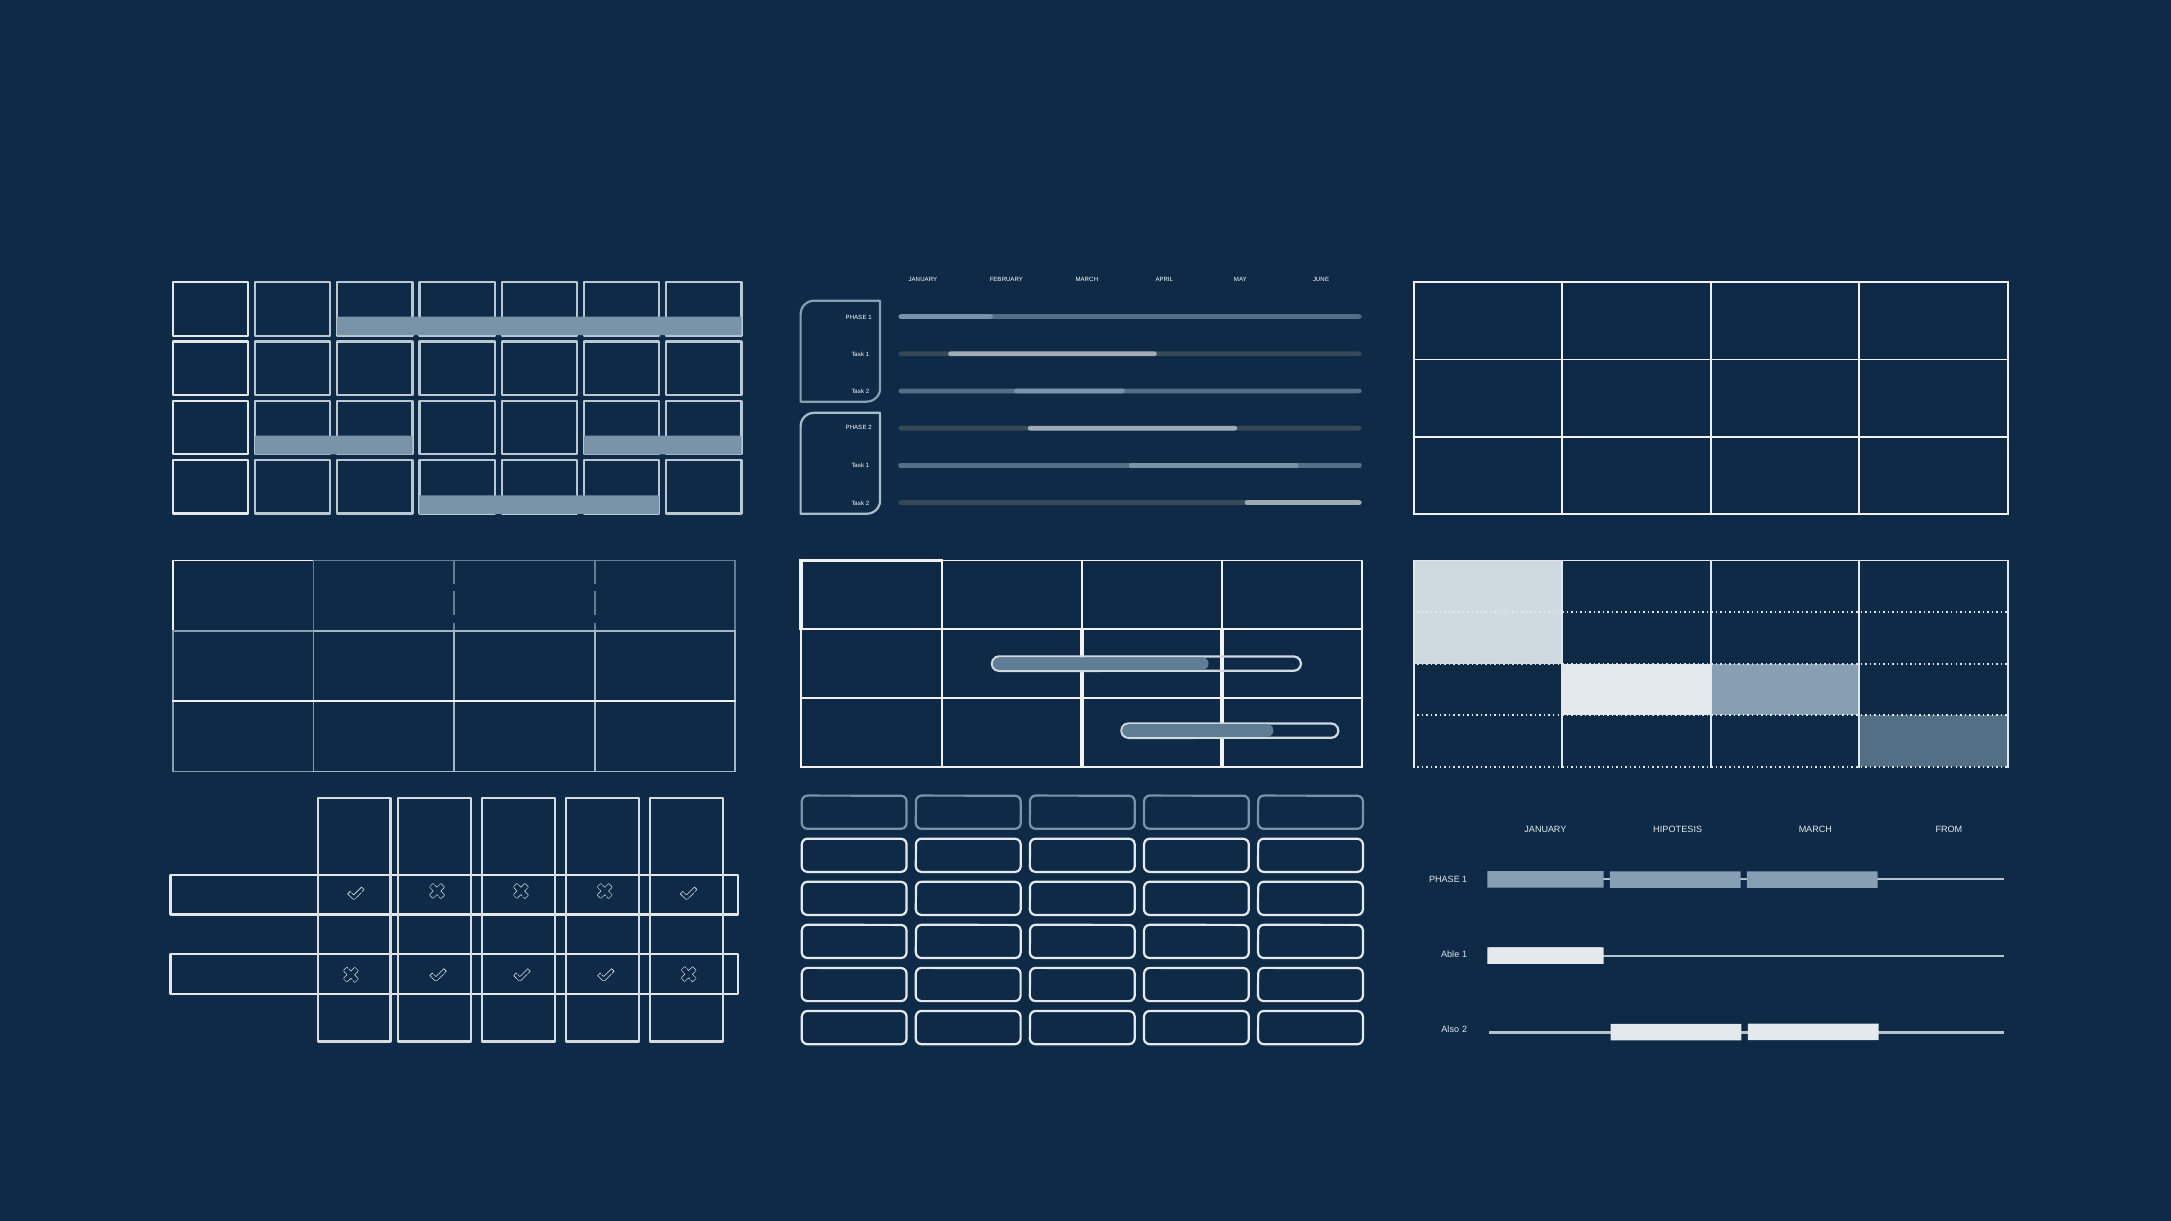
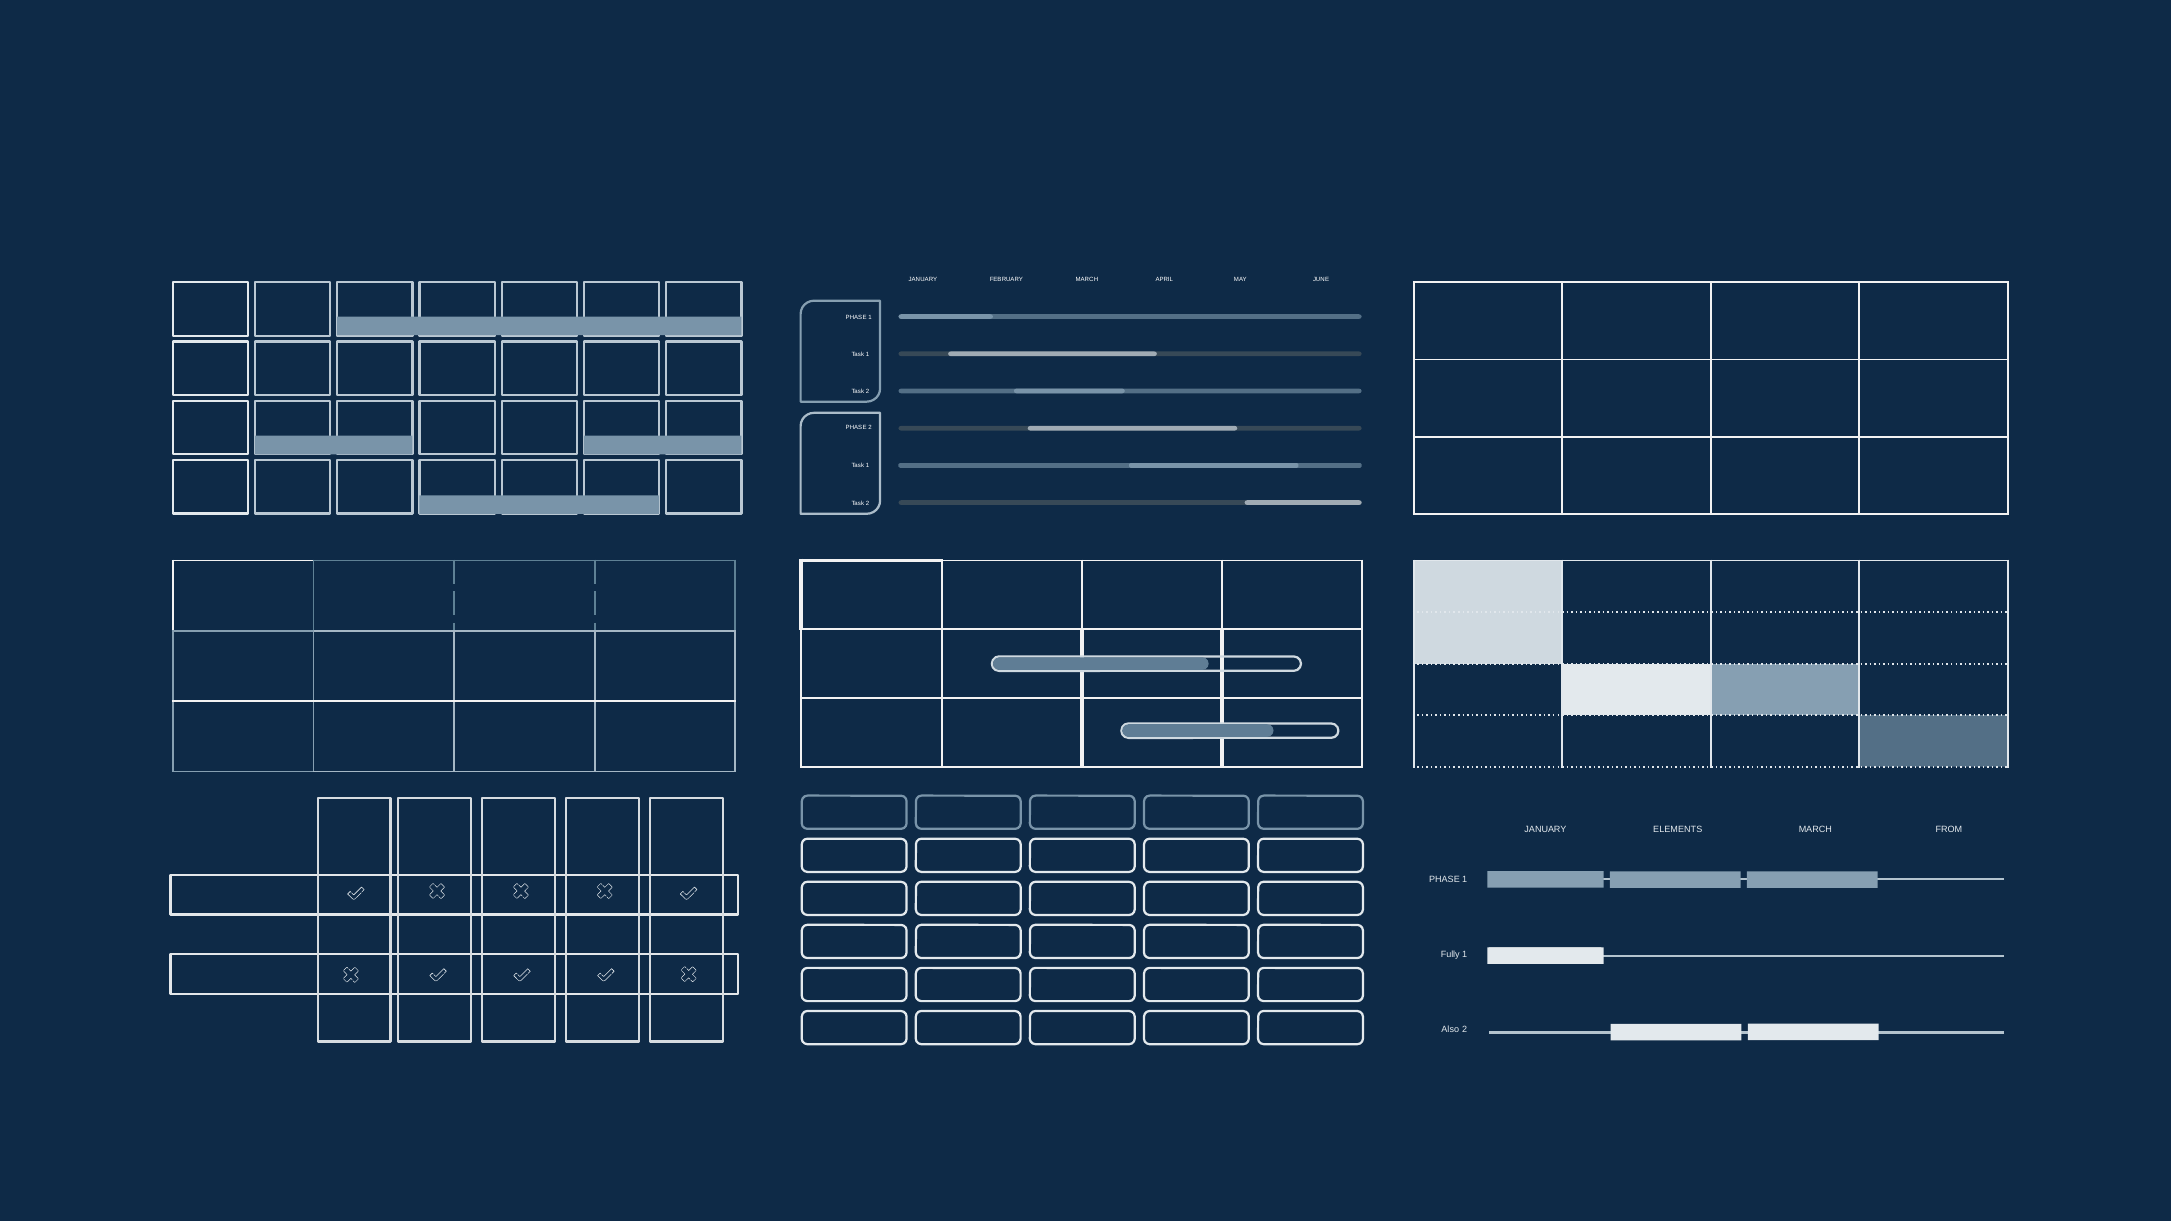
HIPOTESIS: HIPOTESIS -> ELEMENTS (1678, 830)
Able: Able -> Fully (1450, 955)
